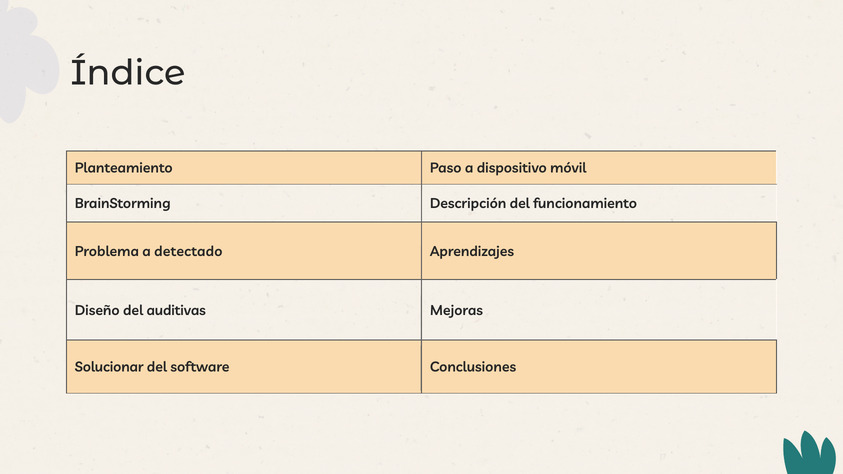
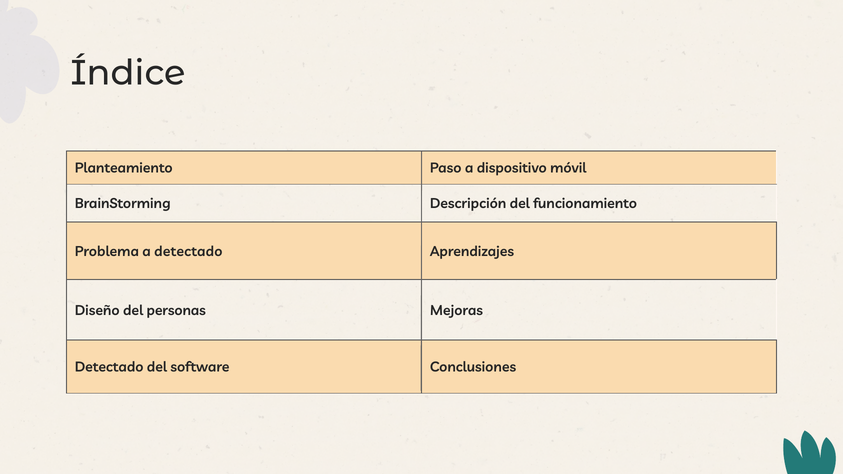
auditivas: auditivas -> personas (176, 311)
Solucionar: Solucionar -> Detectado (109, 368)
